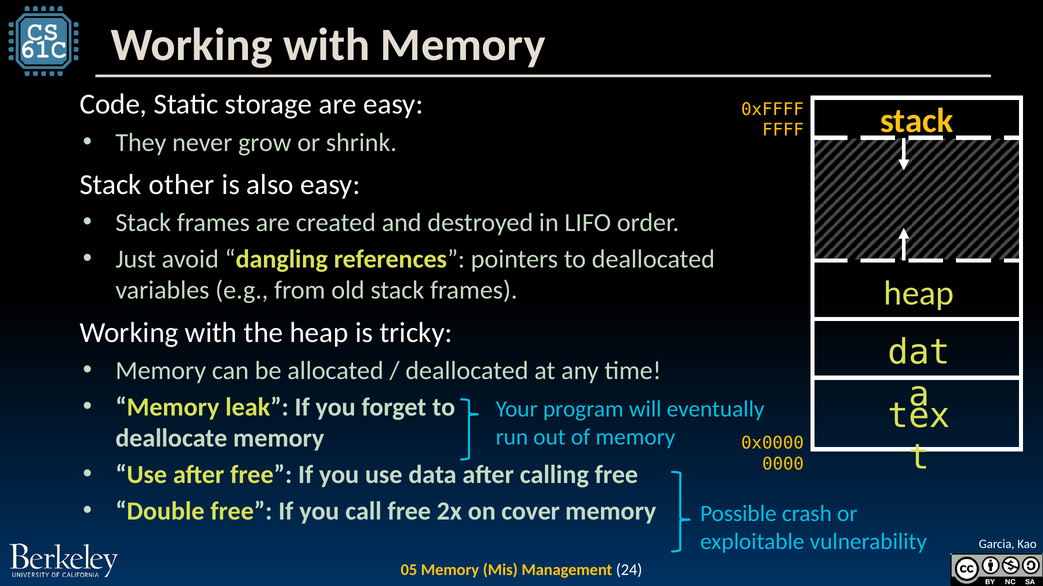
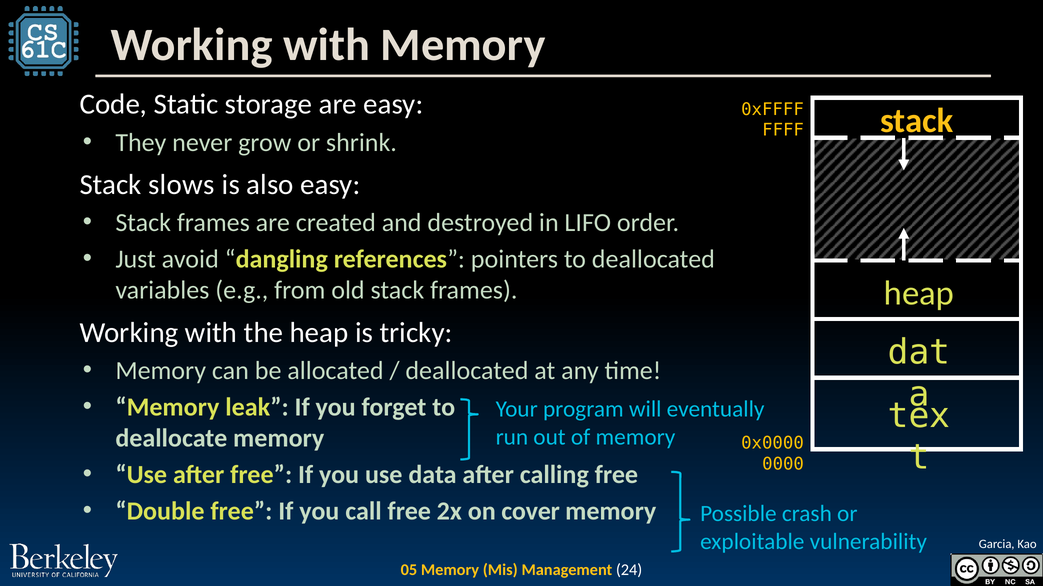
other: other -> slows (182, 185)
